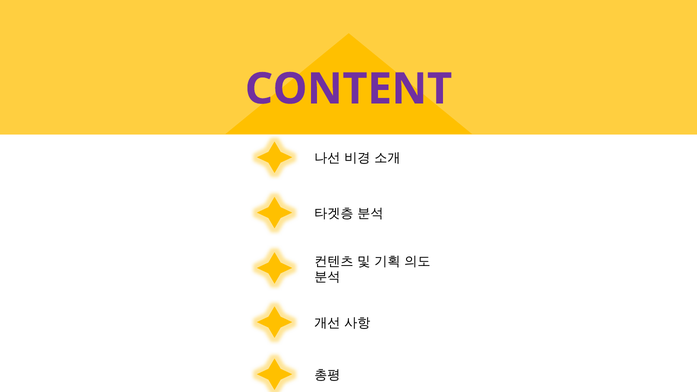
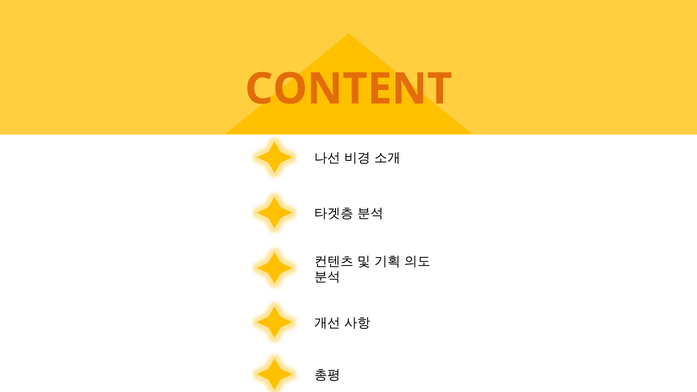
CONTENT colour: purple -> orange (349, 89)
